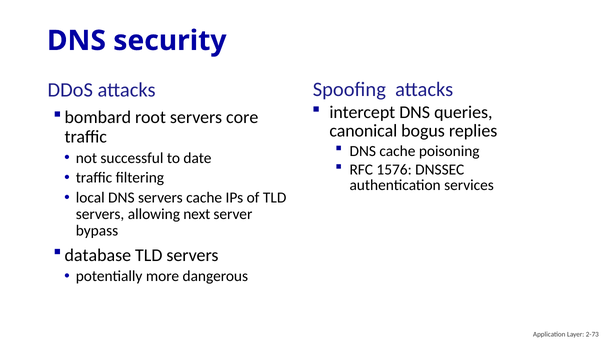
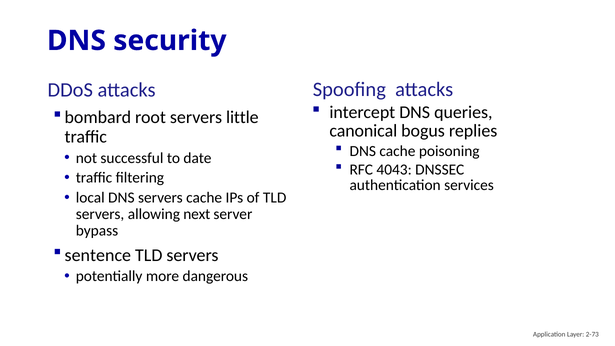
core: core -> little (242, 117)
1576: 1576 -> 4043 (394, 170)
database: database -> sentence (98, 255)
